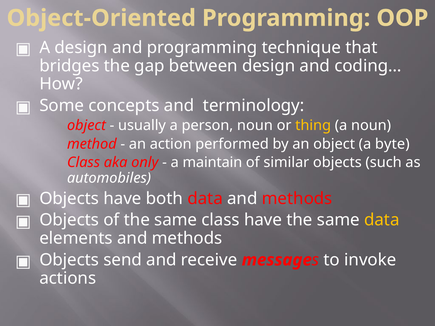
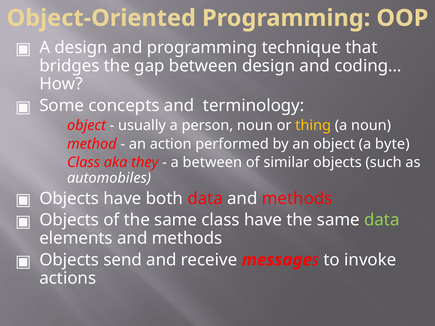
only: only -> they (145, 163)
a maintain: maintain -> between (212, 163)
data colour: yellow -> light green (382, 220)
